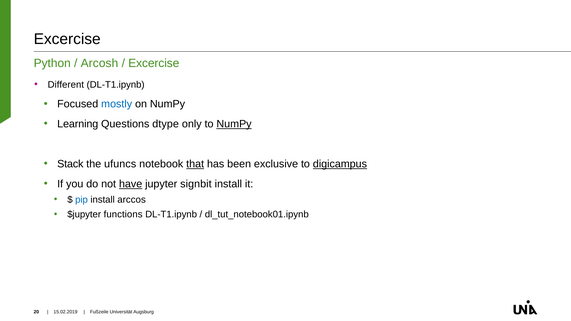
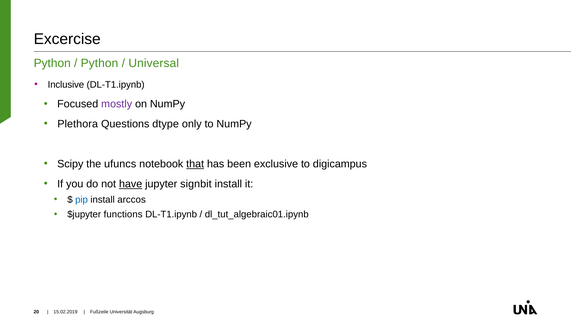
Arcosh: Arcosh -> Python (99, 63)
Excercise: Excercise -> Universal (154, 63)
Different: Different -> Inclusive (66, 85)
mostly colour: blue -> purple (117, 104)
Learning: Learning -> Plethora (78, 124)
NumPy underline: present -> none (234, 124)
Stack: Stack -> Scipy (70, 164)
digicampus underline: present -> none (340, 164)
dl_tut_notebook01.ipynb: dl_tut_notebook01.ipynb -> dl_tut_algebraic01.ipynb (257, 215)
